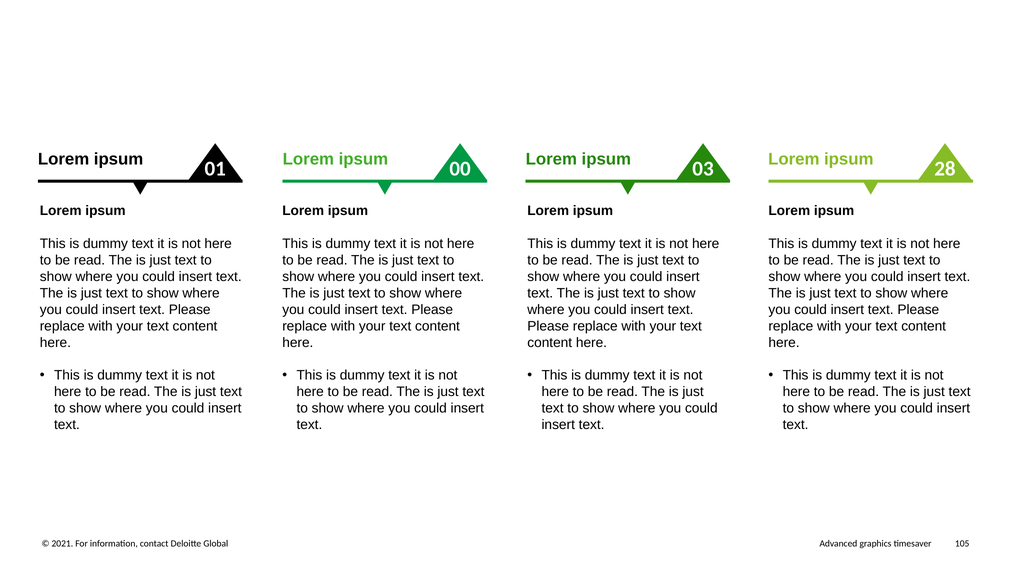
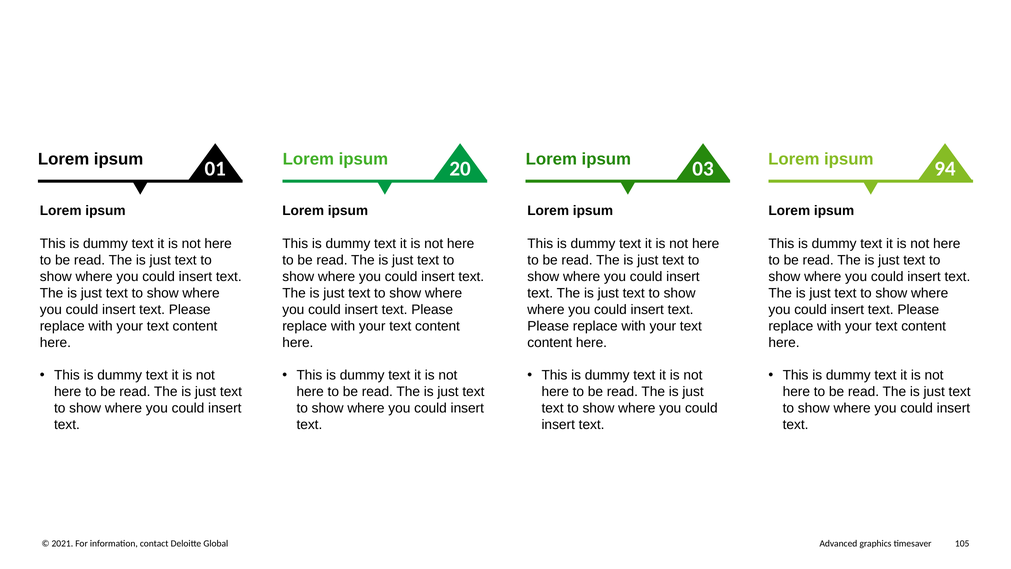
00: 00 -> 20 (460, 169)
28: 28 -> 94 (945, 169)
